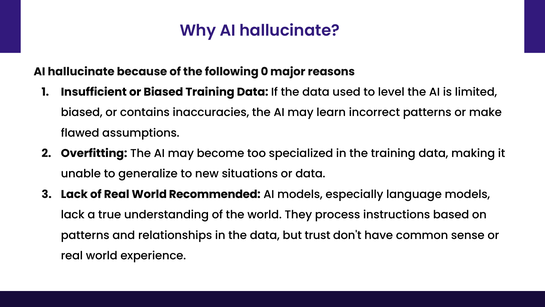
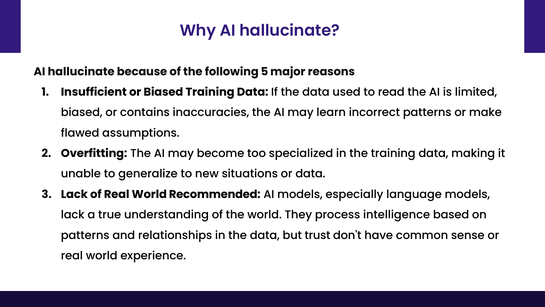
0: 0 -> 5 (264, 72)
level: level -> read (391, 92)
instructions: instructions -> intelligence (397, 215)
